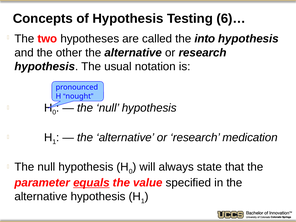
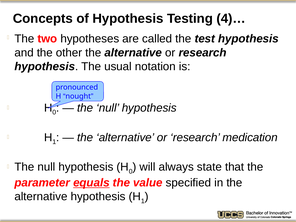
6)…: 6)… -> 4)… (231, 19)
into: into -> test (205, 39)
